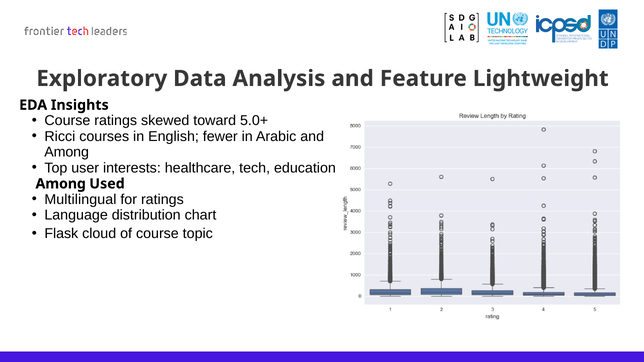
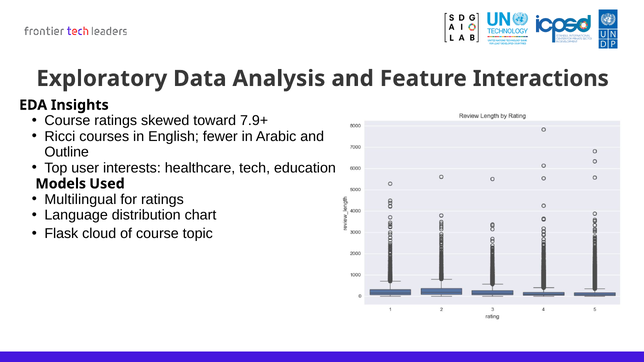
Lightweight: Lightweight -> Interactions (541, 79)
5.0+: 5.0+ -> 7.9+ (254, 121)
Among: Among -> Outline (67, 152)
Among: Among -> Models (61, 184)
